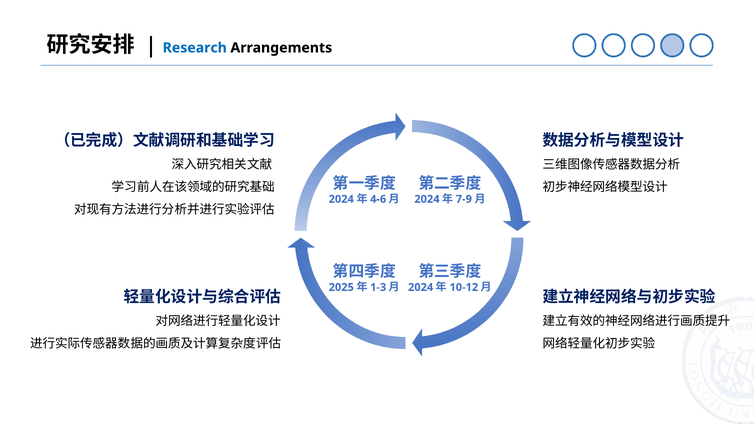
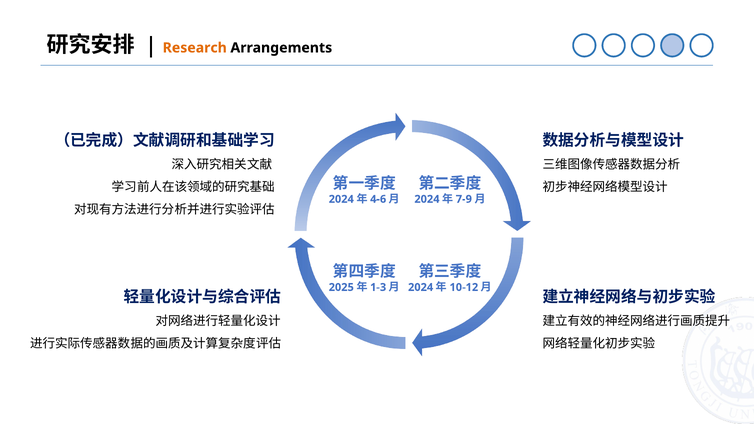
Research colour: blue -> orange (195, 48)
